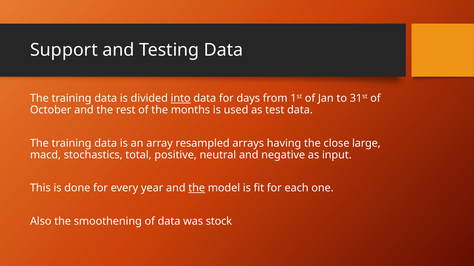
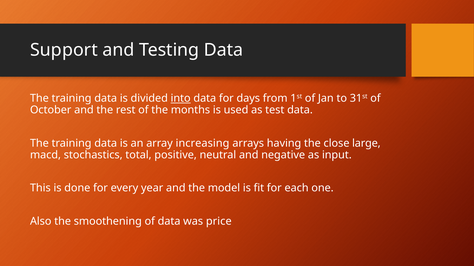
resampled: resampled -> increasing (203, 143)
the underline: present -> none (197, 189)
stock: stock -> price (219, 222)
